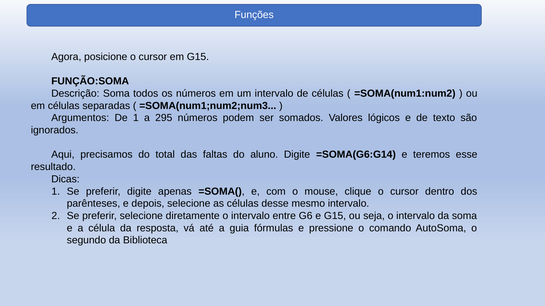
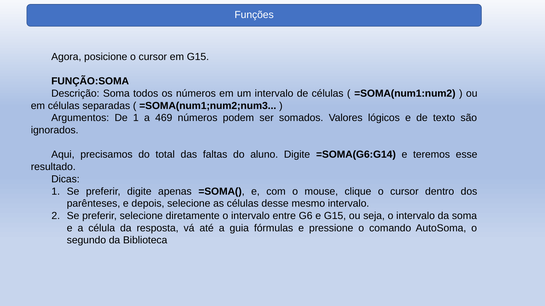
295: 295 -> 469 (164, 118)
